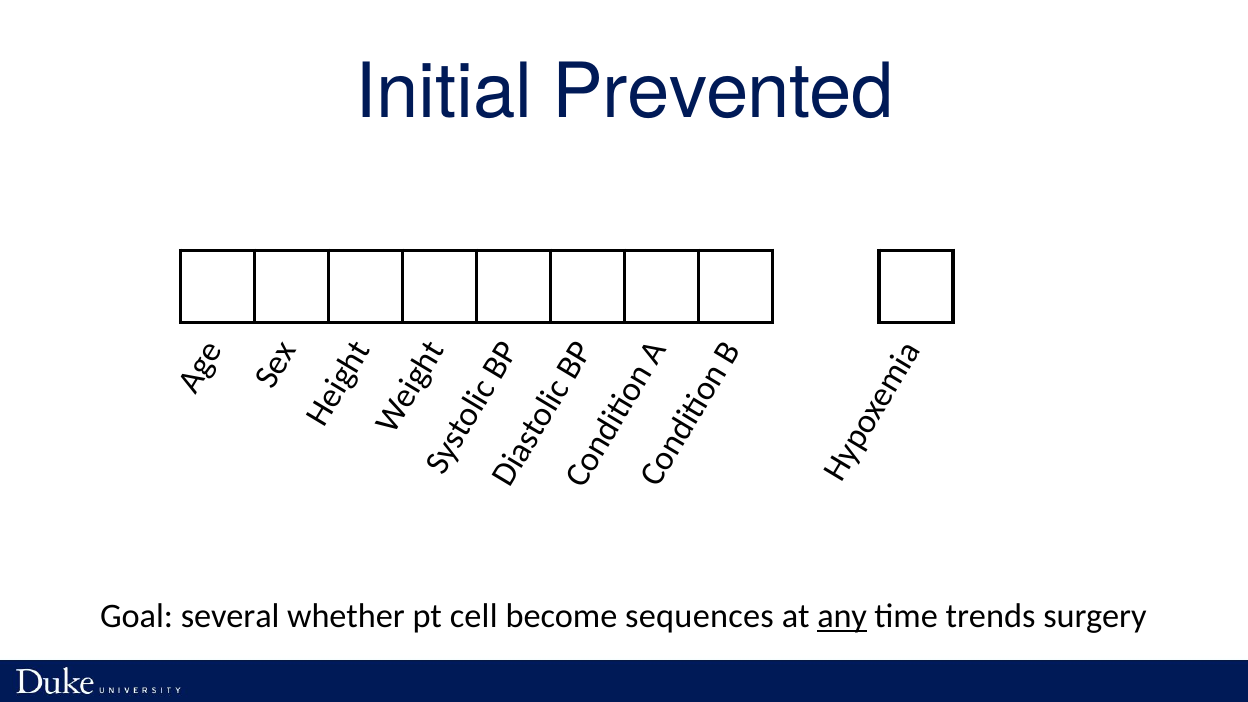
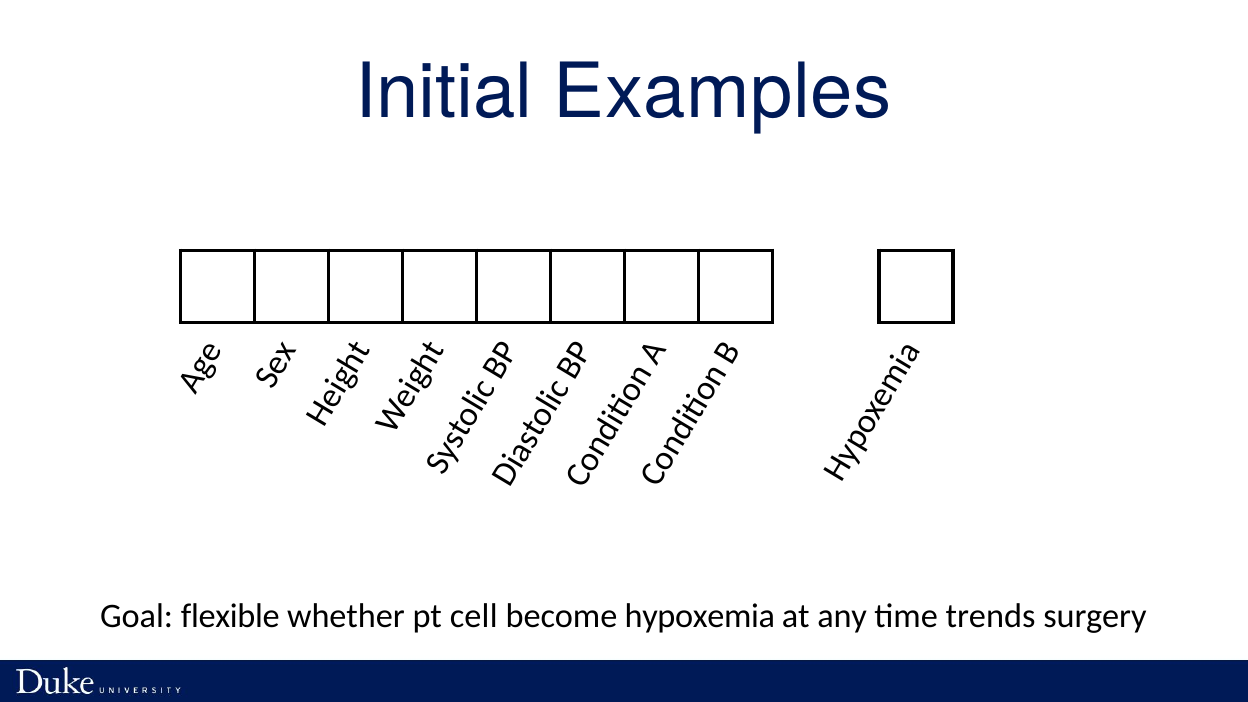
Prevented: Prevented -> Examples (723, 92)
several: several -> flexible (230, 616)
sequences: sequences -> hypoxemia (700, 616)
any underline: present -> none (842, 616)
